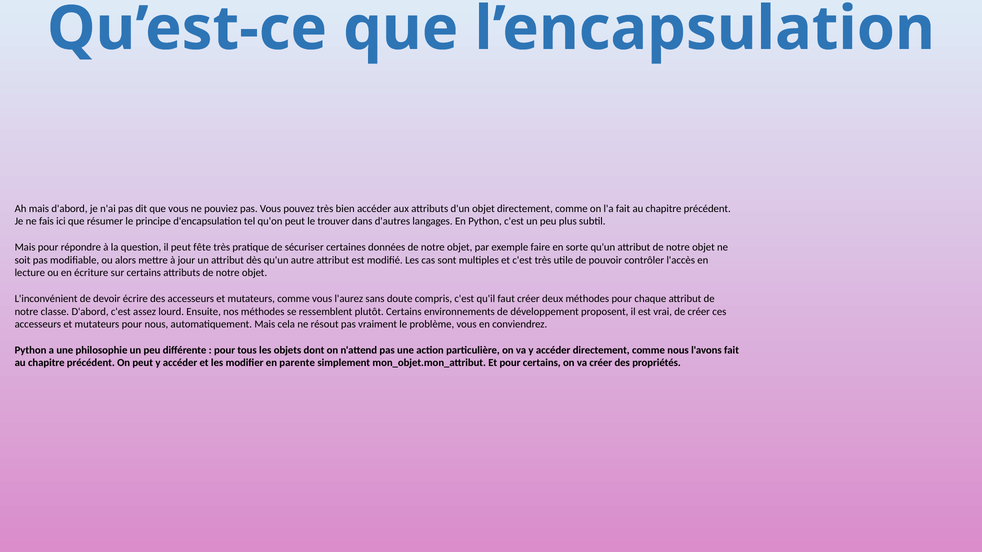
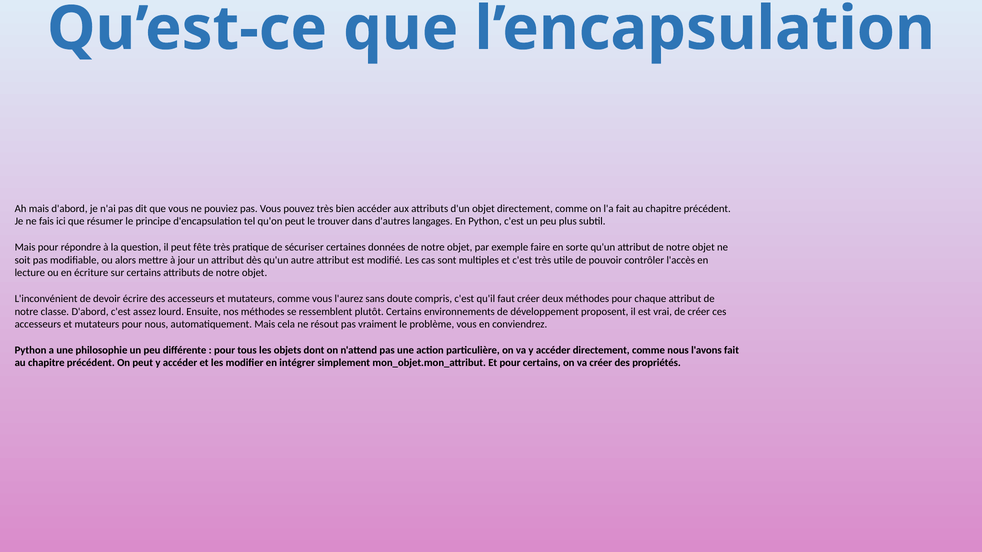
parente: parente -> intégrer (297, 363)
